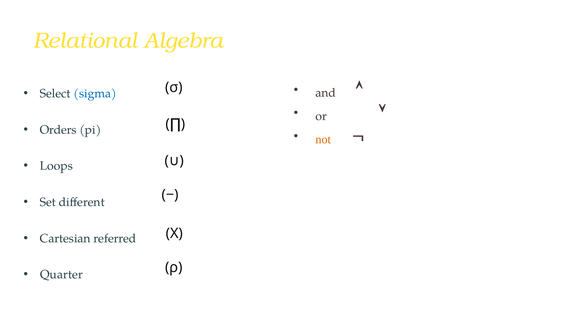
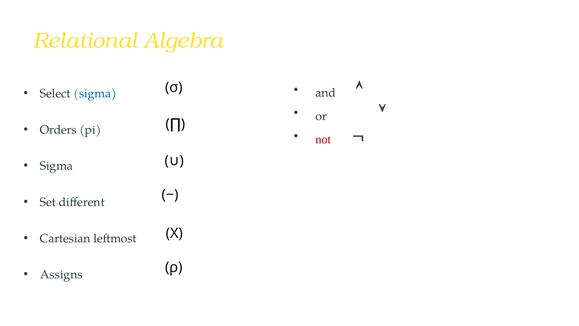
not colour: orange -> red (323, 139)
Loops: Loops -> Sigma (56, 166)
referred: referred -> leftmost (115, 238)
Quarter: Quarter -> Assigns (61, 274)
